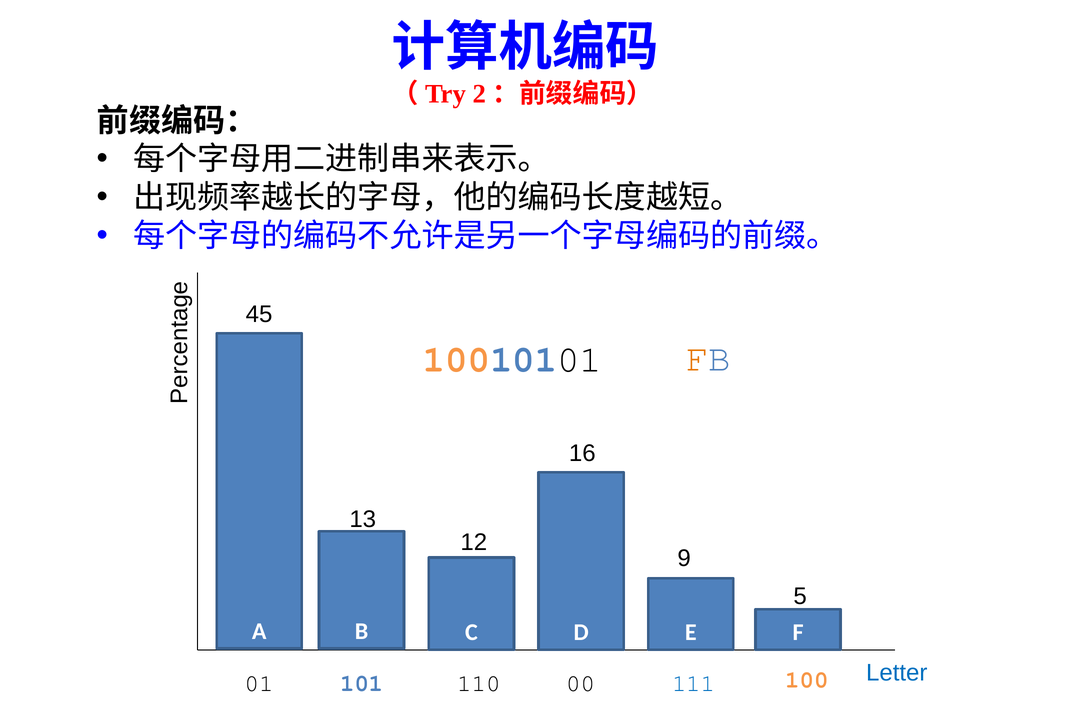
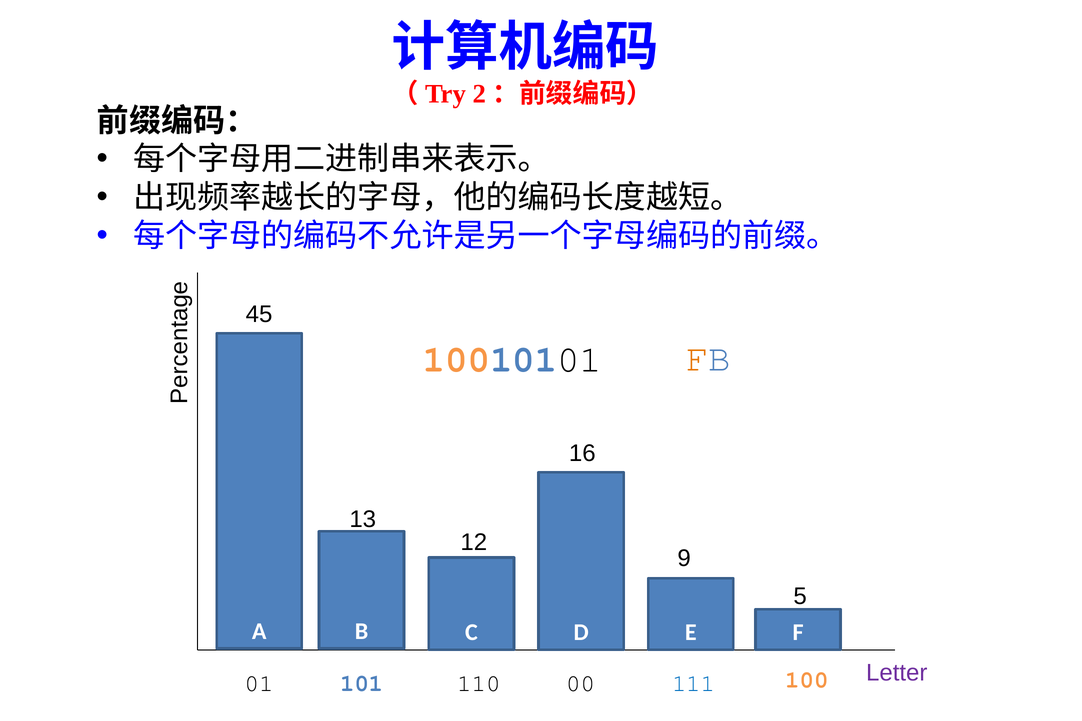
Letter colour: blue -> purple (897, 673)
